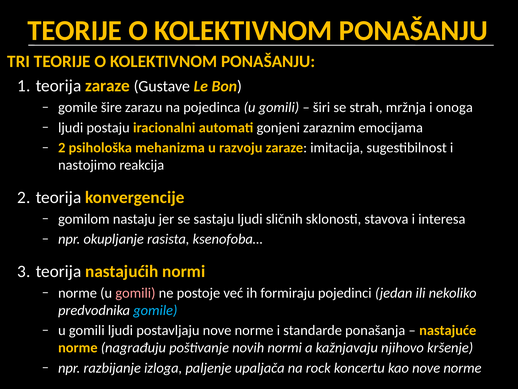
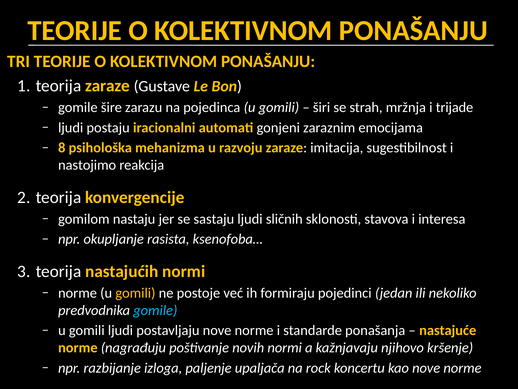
onoga: onoga -> trijade (454, 107)
2: 2 -> 8 (62, 148)
gomili colour: pink -> yellow (135, 293)
